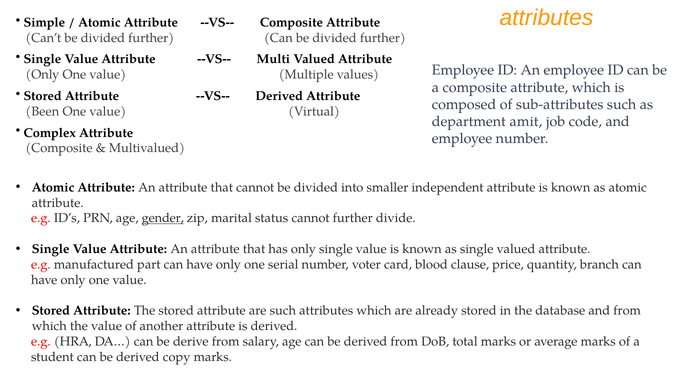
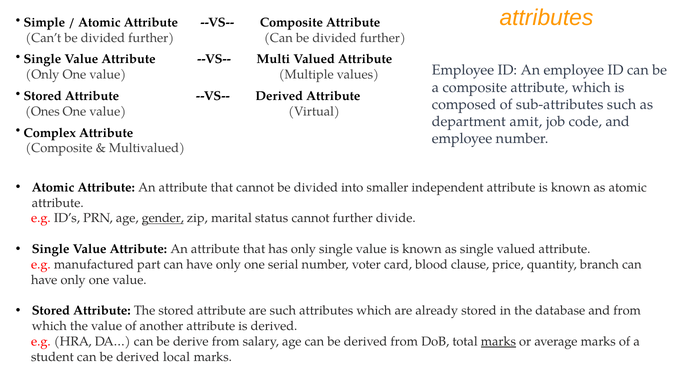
Been: Been -> Ones (42, 111)
marks underline: none -> present (498, 341)
copy: copy -> local (177, 357)
